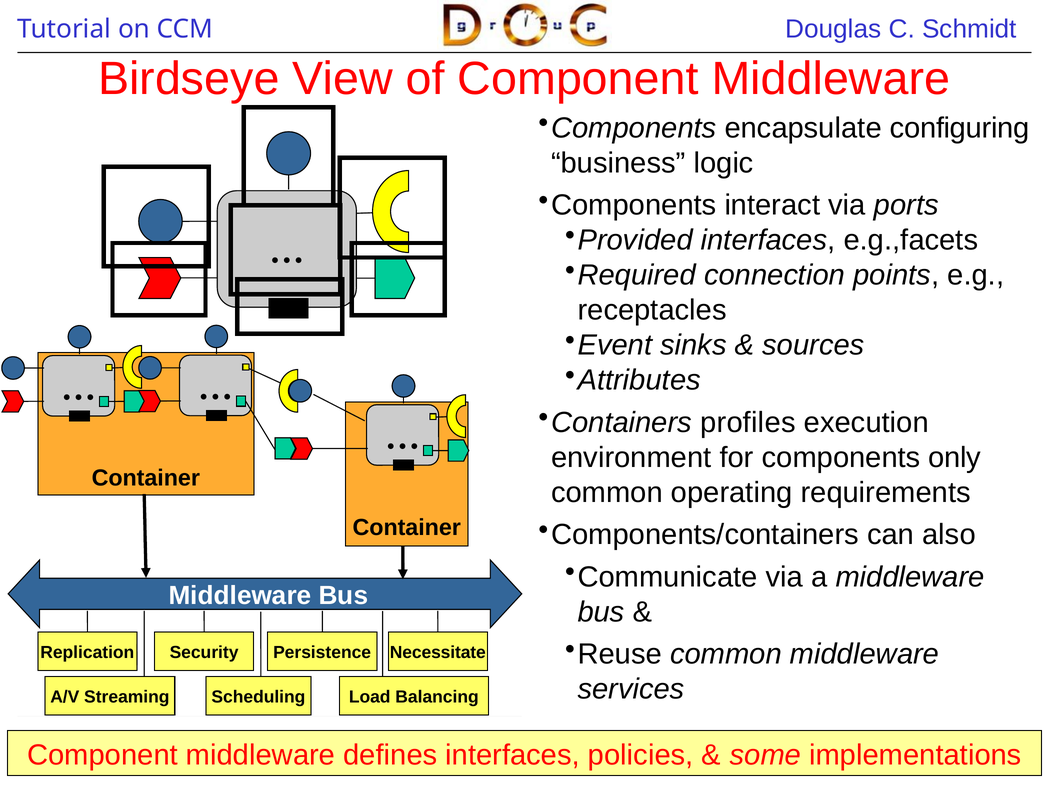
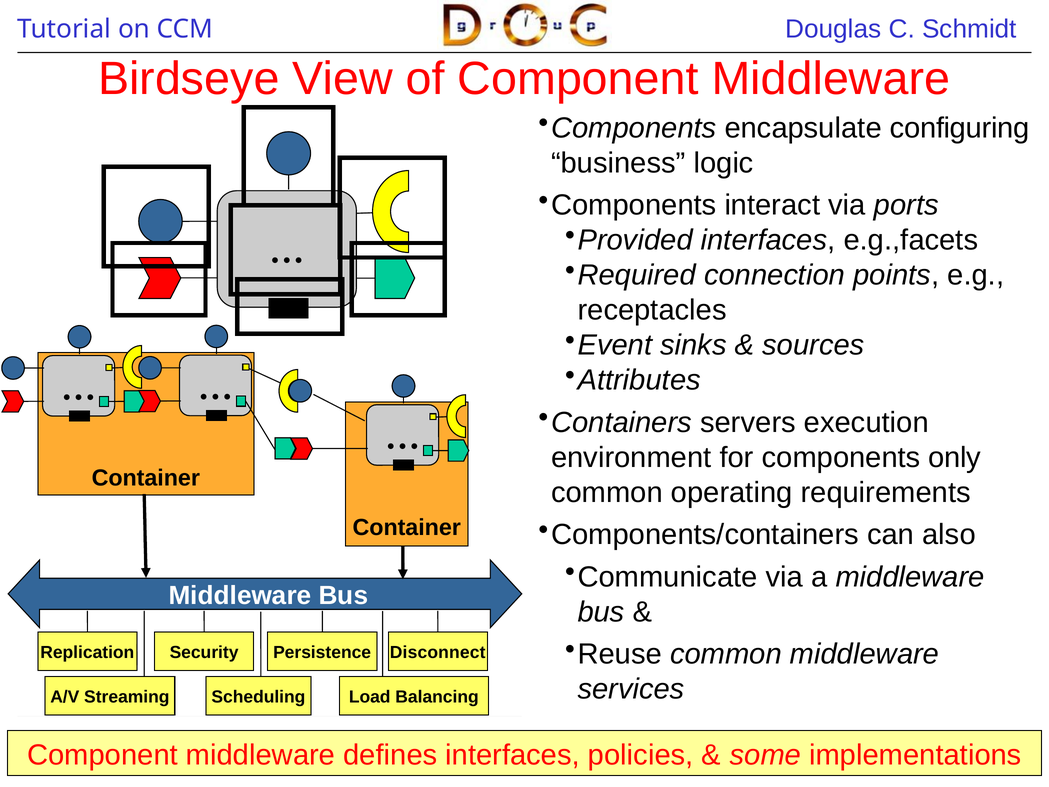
profiles: profiles -> servers (748, 422)
Necessitate: Necessitate -> Disconnect (438, 652)
